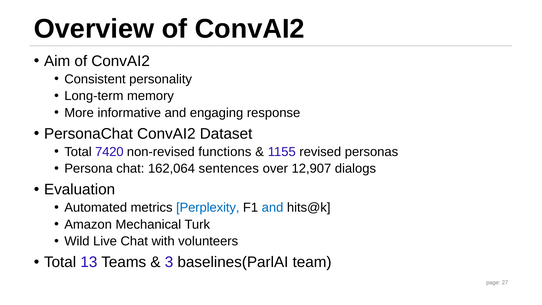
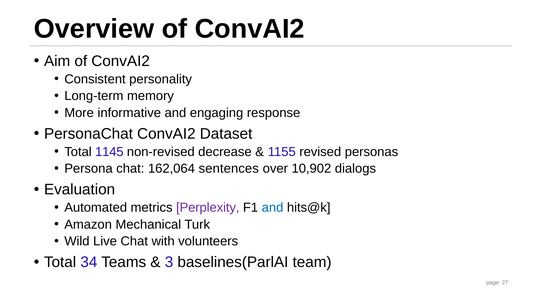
7420: 7420 -> 1145 (109, 152)
functions: functions -> decrease (225, 152)
12,907: 12,907 -> 10,902 (311, 169)
Perplexity colour: blue -> purple (208, 208)
13: 13 -> 34 (89, 262)
